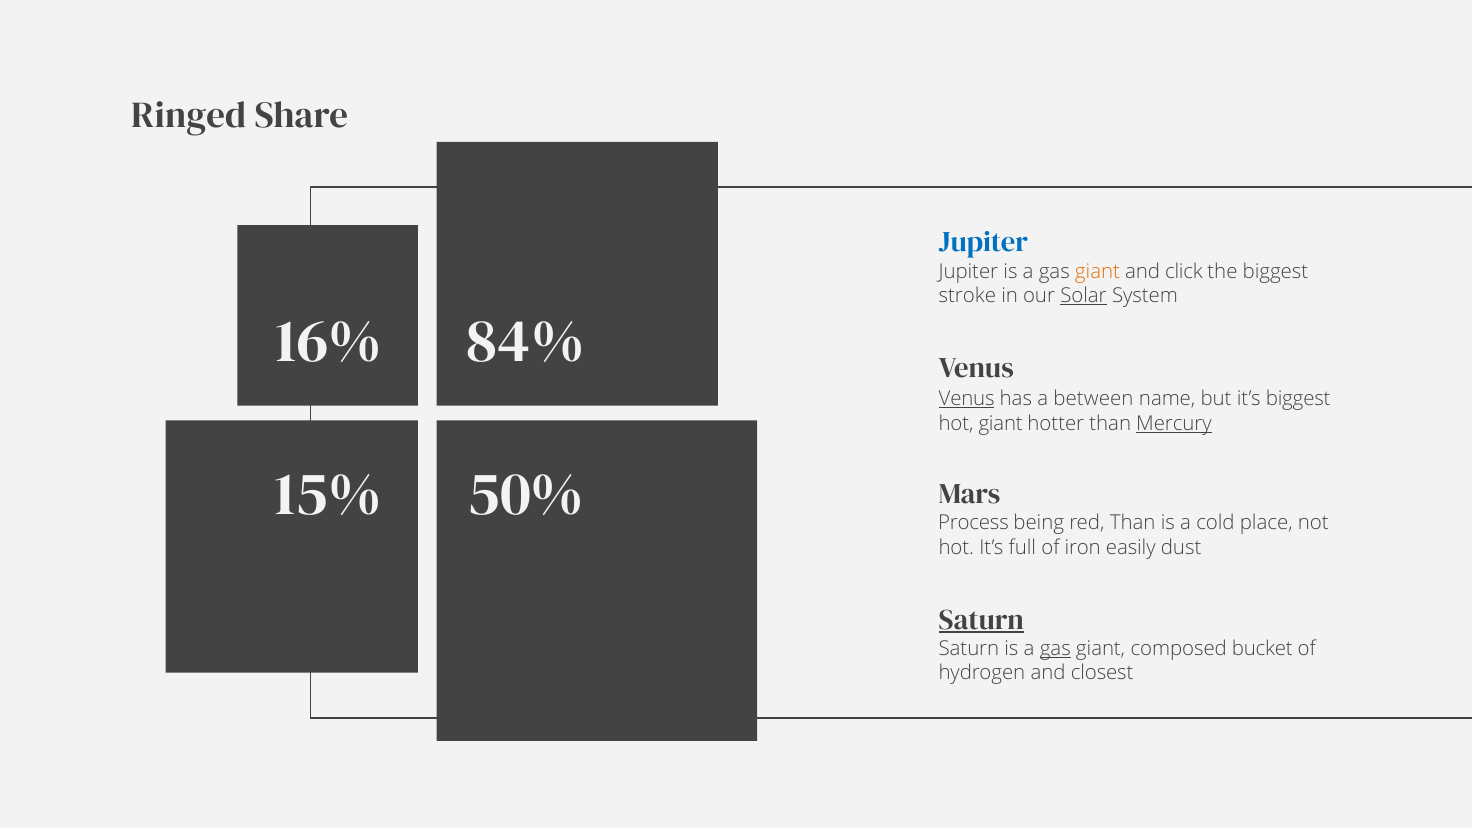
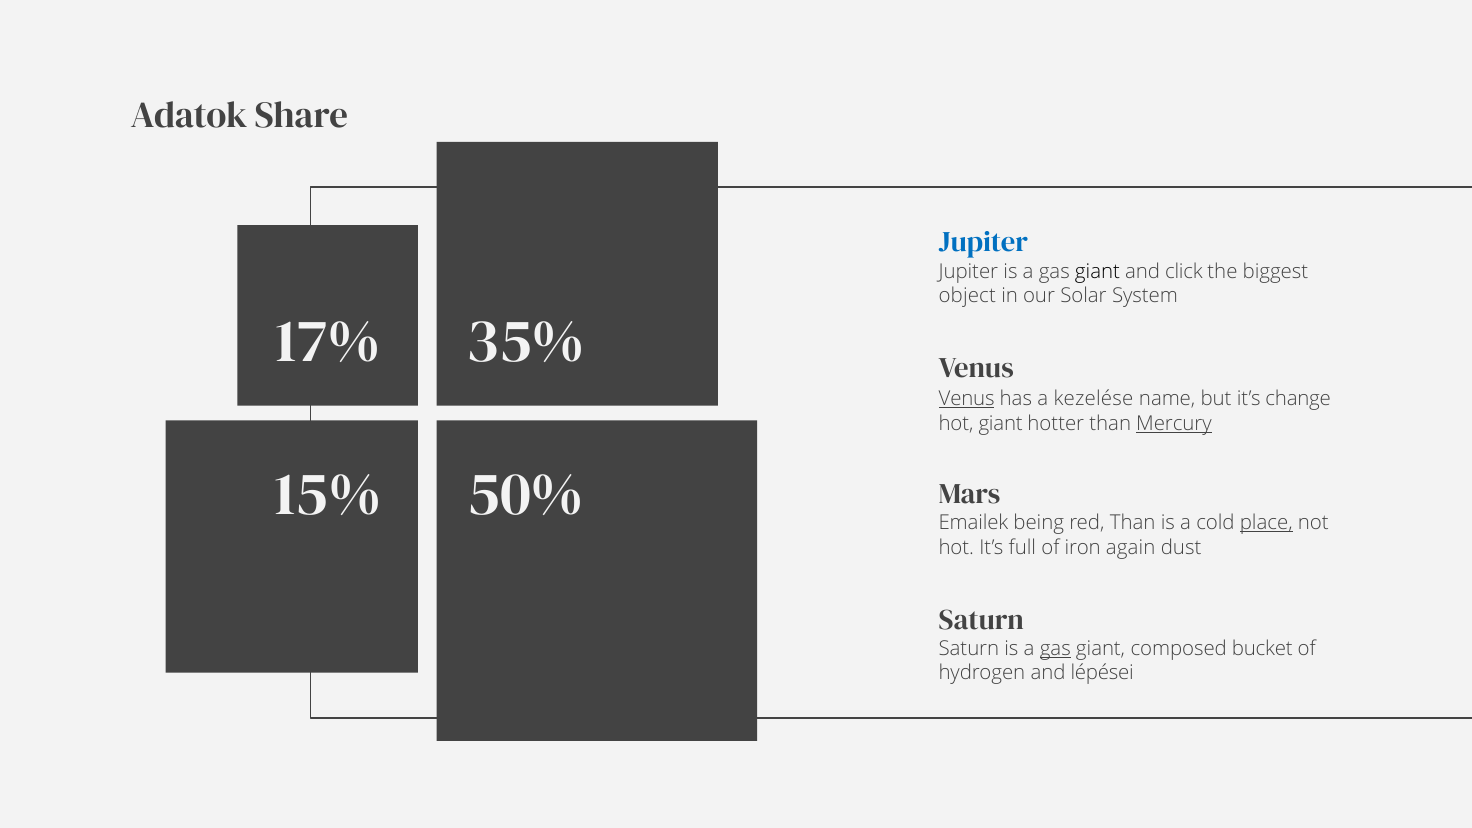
Ringed: Ringed -> Adatok (189, 115)
giant colour: orange -> black (1097, 271)
stroke: stroke -> object (967, 296)
Solar underline: present -> none (1083, 296)
16%: 16% -> 17% (328, 342)
84%: 84% -> 35% (526, 342)
between: between -> kezelése (1093, 399)
it’s biggest: biggest -> change (1298, 399)
Process: Process -> Emailek (973, 523)
place underline: none -> present (1266, 523)
easily: easily -> again (1131, 547)
Saturn underline: present -> none (981, 620)
closest: closest -> lépései (1102, 673)
